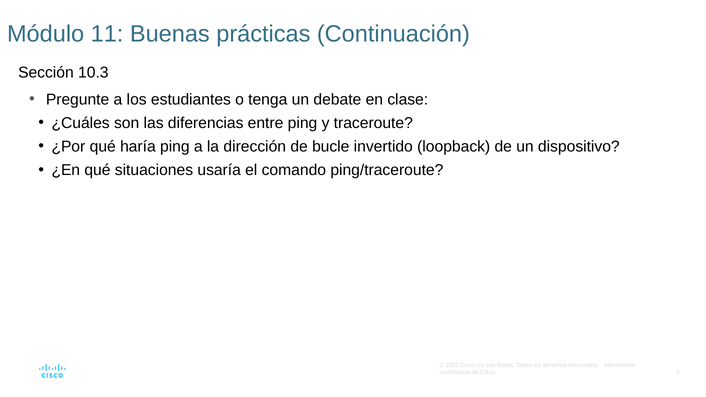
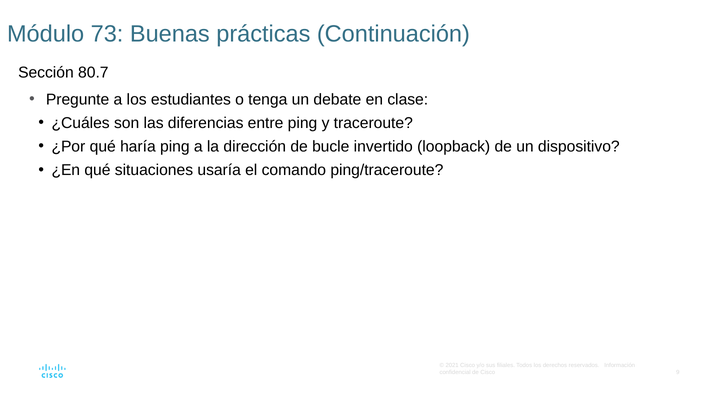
11: 11 -> 73 (107, 34)
10.3: 10.3 -> 80.7 (93, 73)
